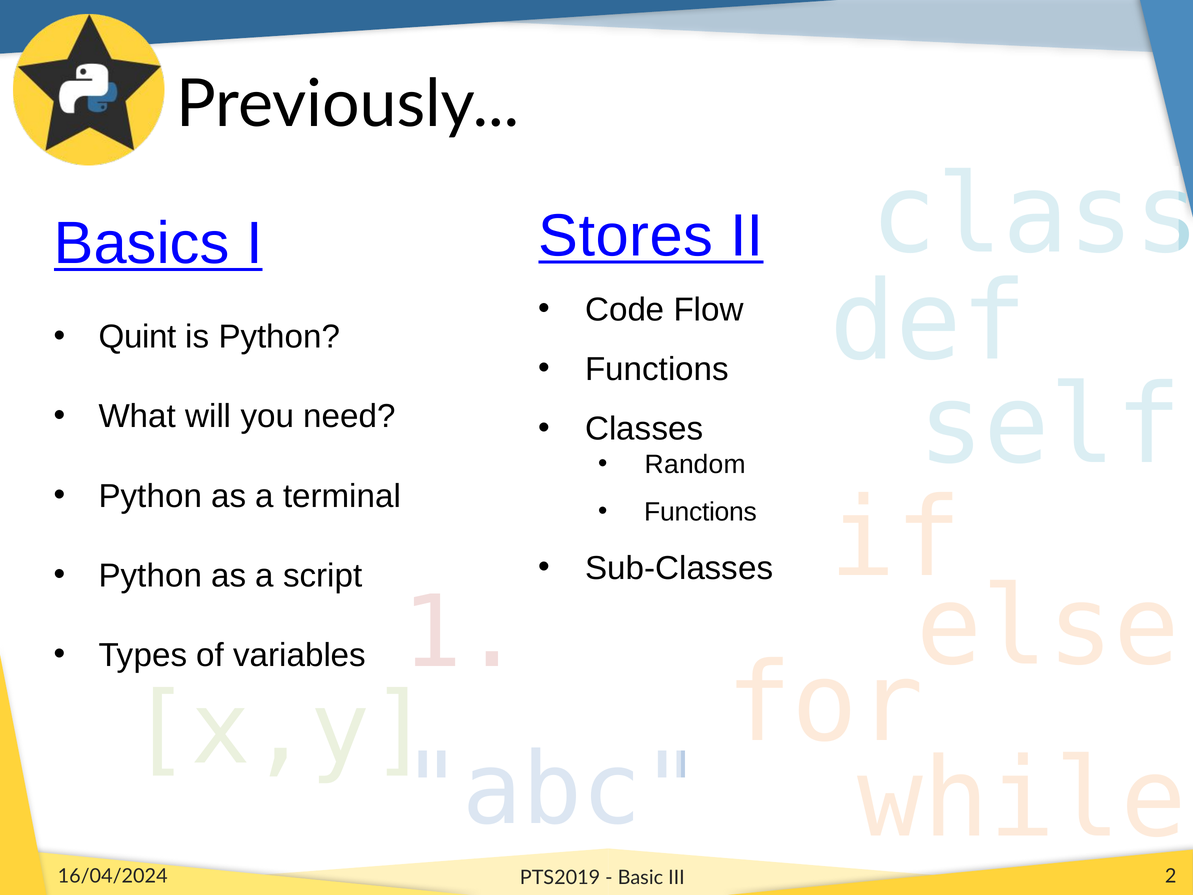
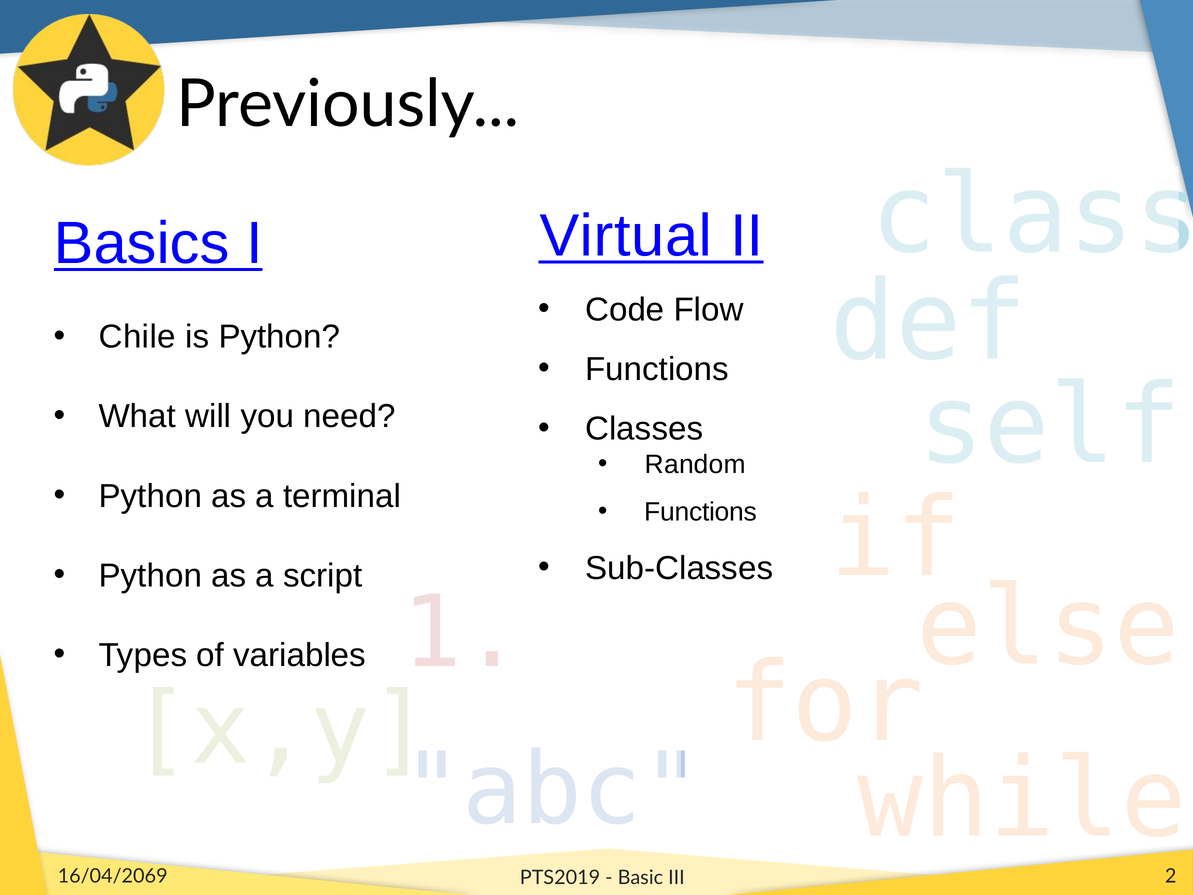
Stores: Stores -> Virtual (626, 236)
Quint: Quint -> Chile (137, 337)
16/04/2024: 16/04/2024 -> 16/04/2069 (113, 876)
